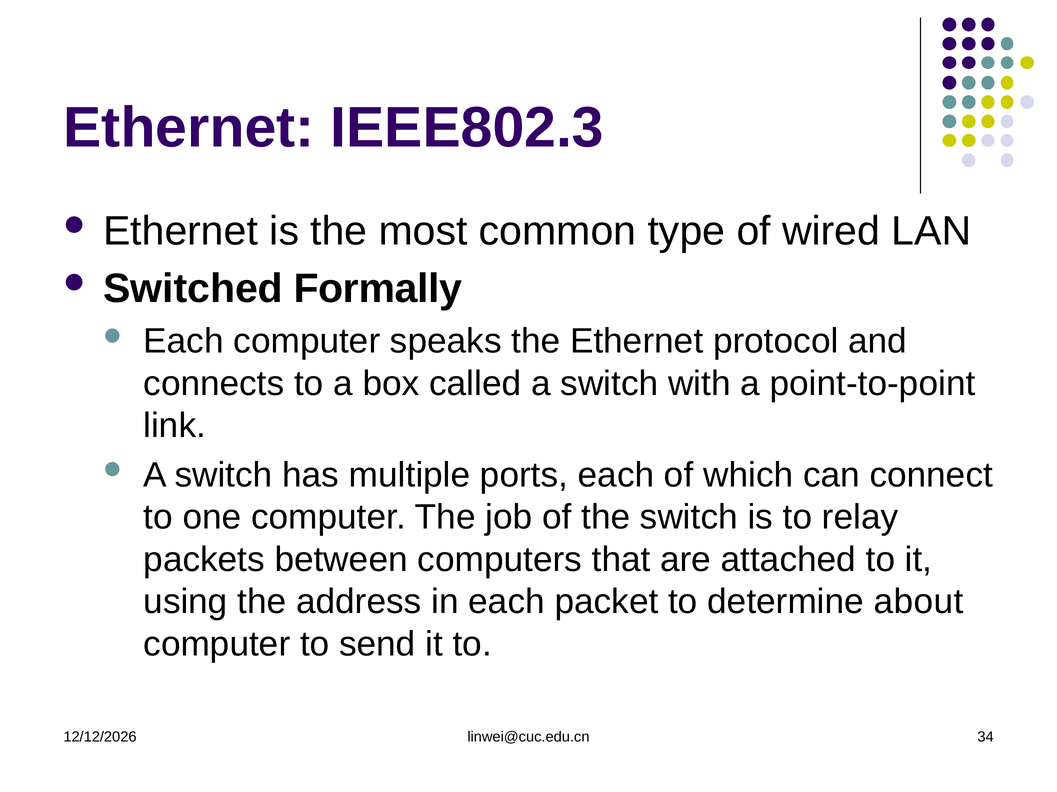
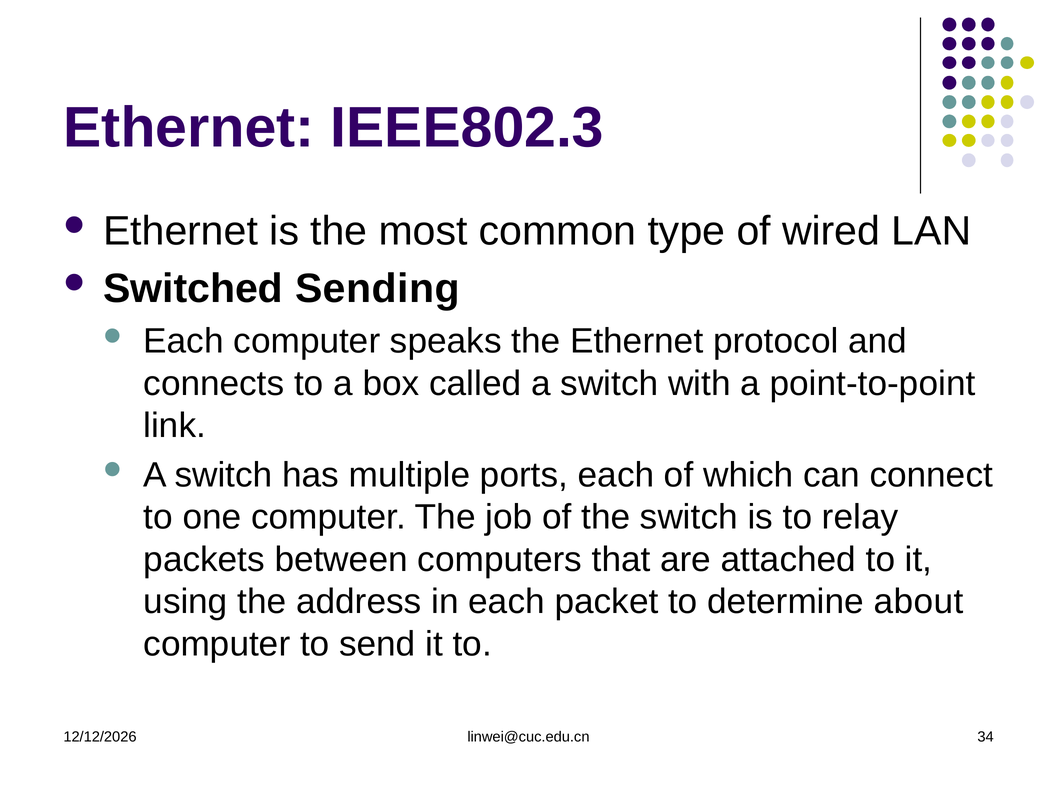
Formally: Formally -> Sending (377, 289)
